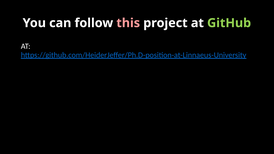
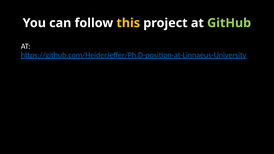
this colour: pink -> yellow (128, 23)
